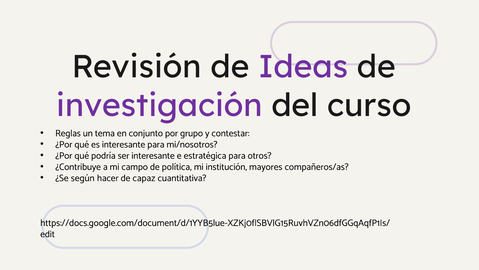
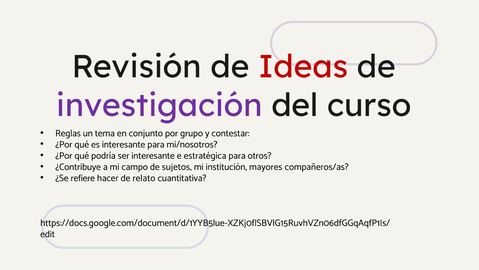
Ideas colour: purple -> red (303, 67)
política: política -> sujetos (177, 166)
según: según -> refiere (83, 178)
capaz: capaz -> relato (144, 178)
